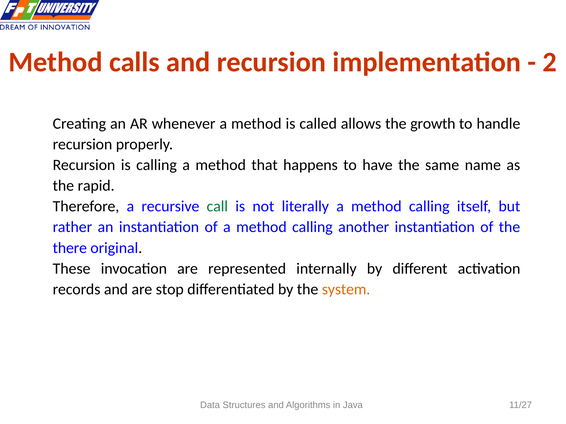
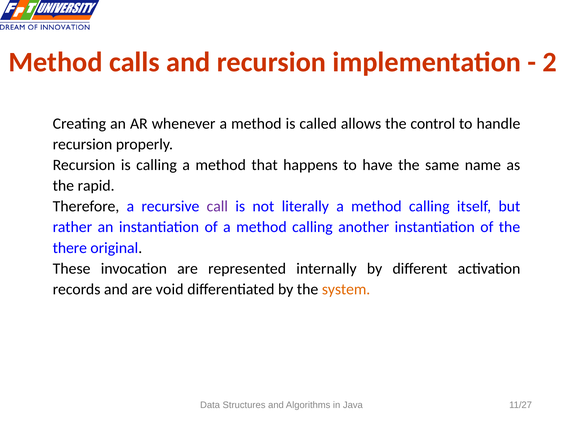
growth: growth -> control (433, 124)
call colour: green -> purple (217, 207)
stop: stop -> void (170, 290)
